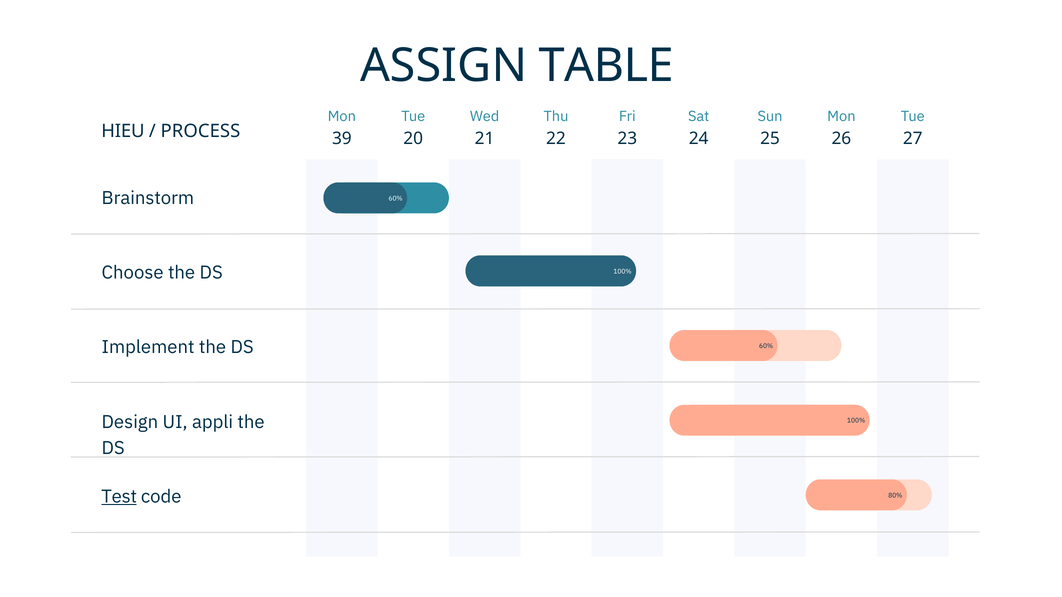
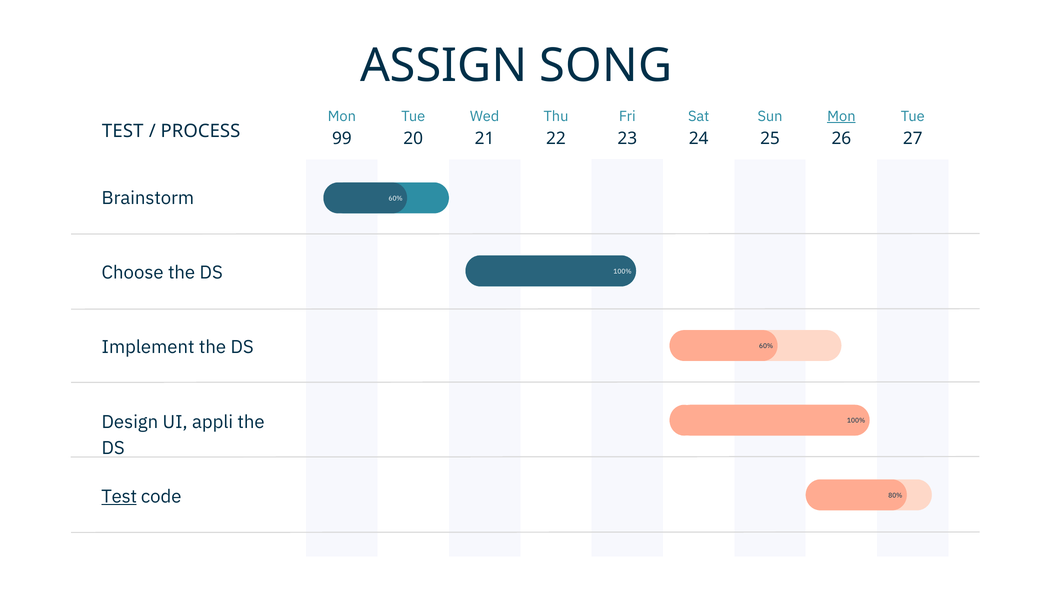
TABLE: TABLE -> SONG (606, 66)
Mon underline: none -> present (841, 116)
HIEU: HIEU -> TEST (123, 131)
39: 39 -> 99 (342, 139)
